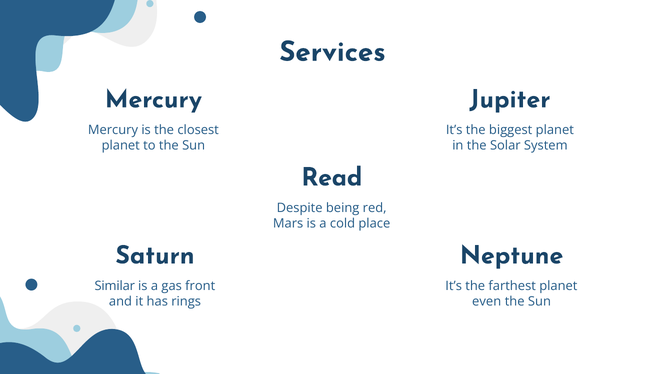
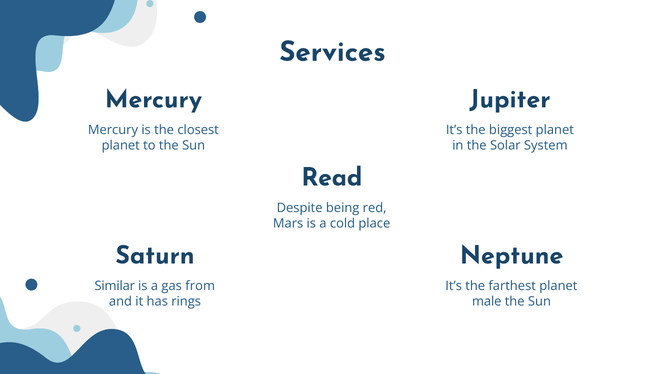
front: front -> from (200, 286)
even: even -> male (487, 301)
